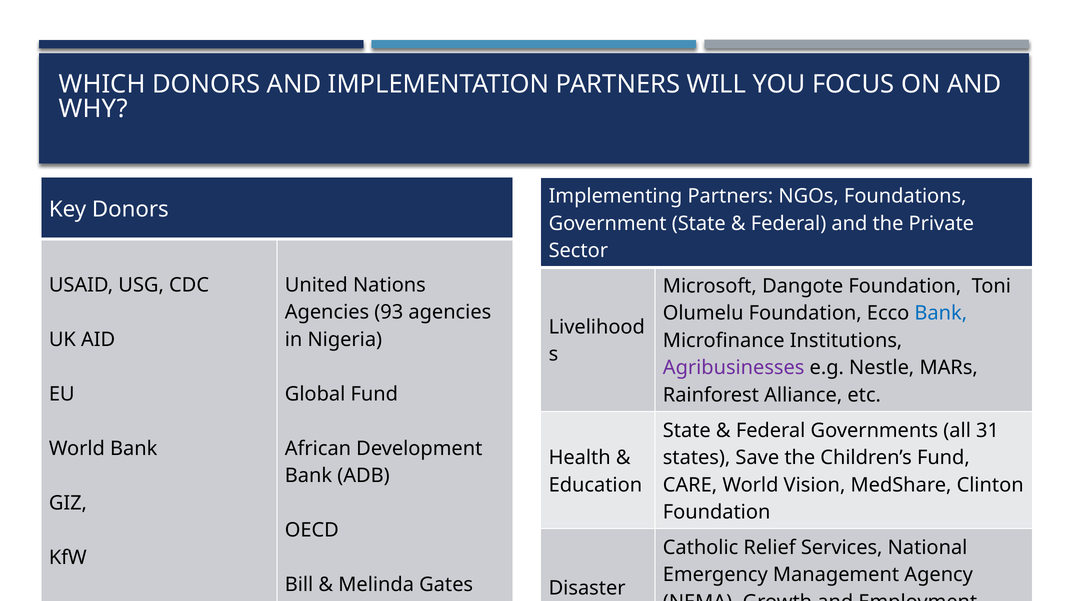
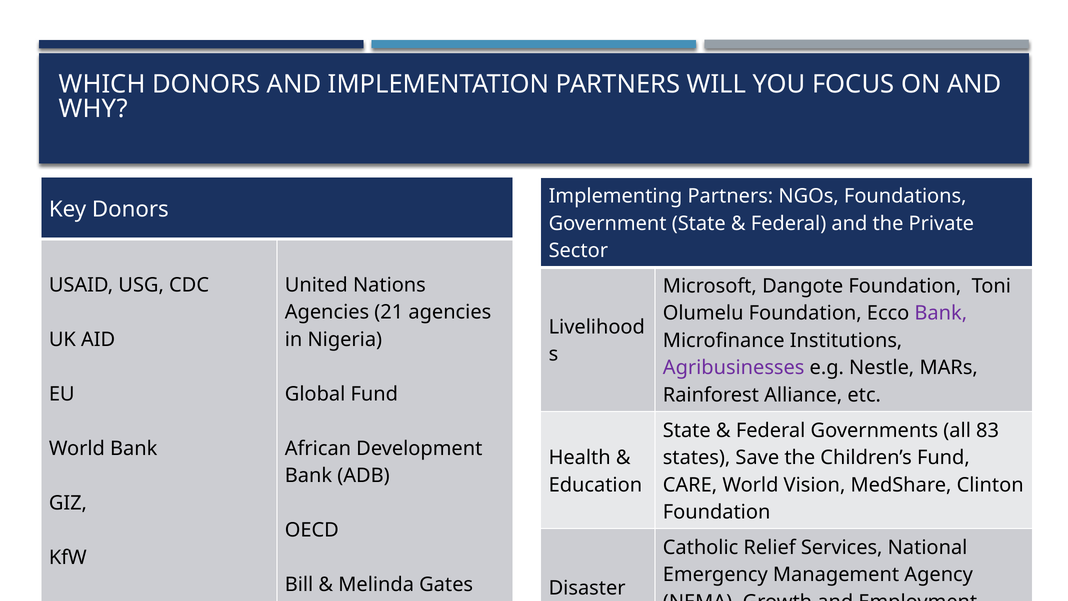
93: 93 -> 21 (389, 312)
Bank colour: blue -> purple (941, 313)
31: 31 -> 83 (988, 430)
